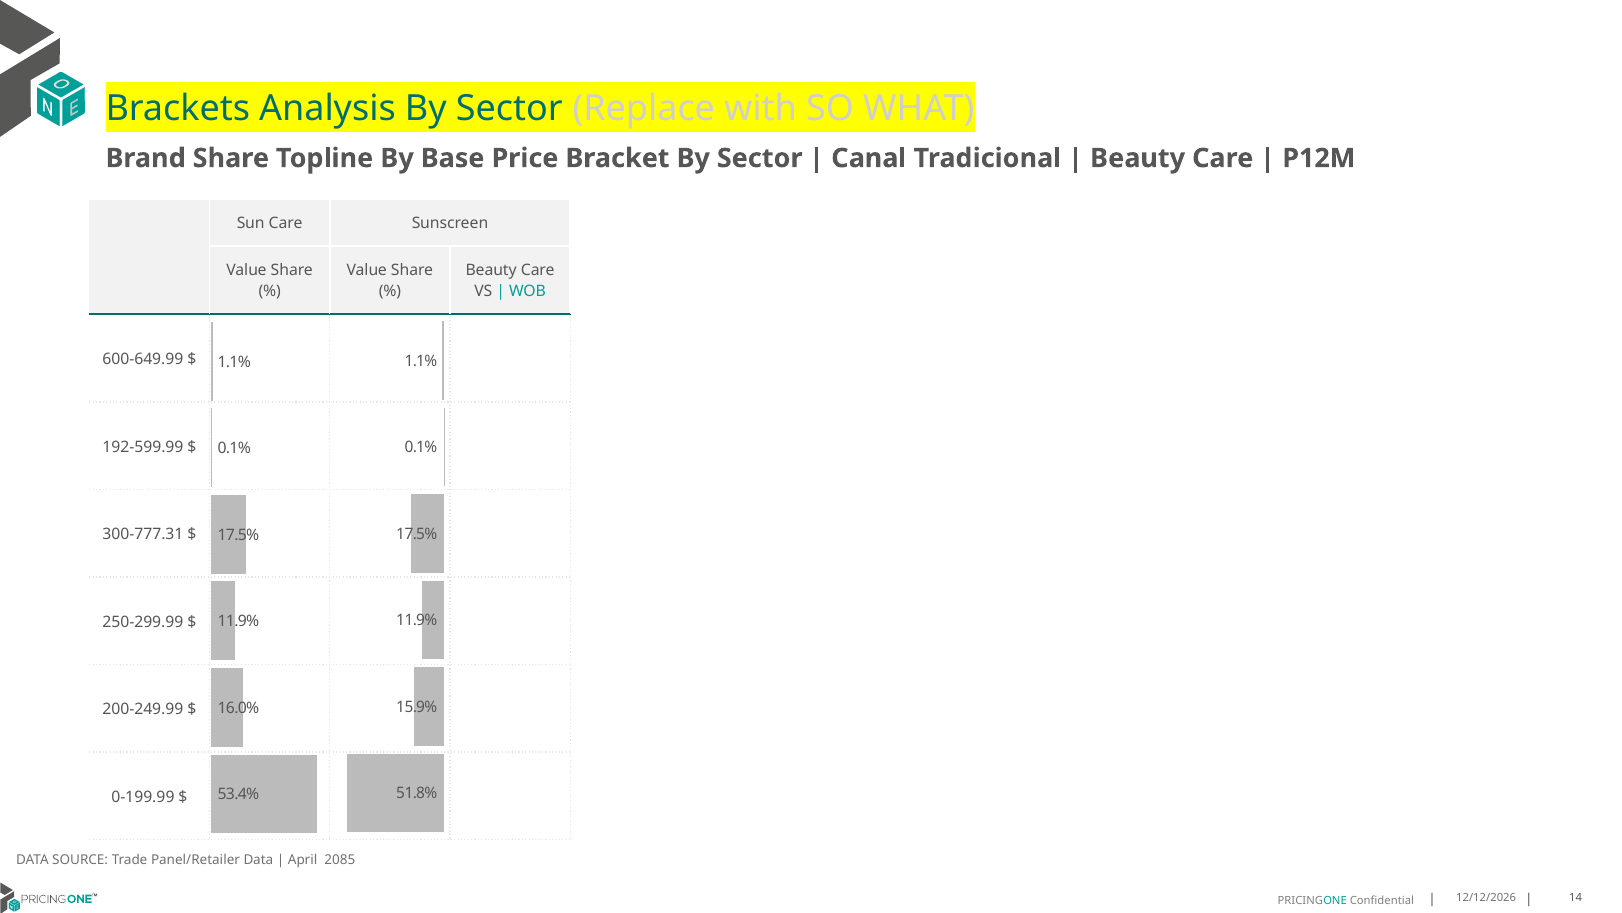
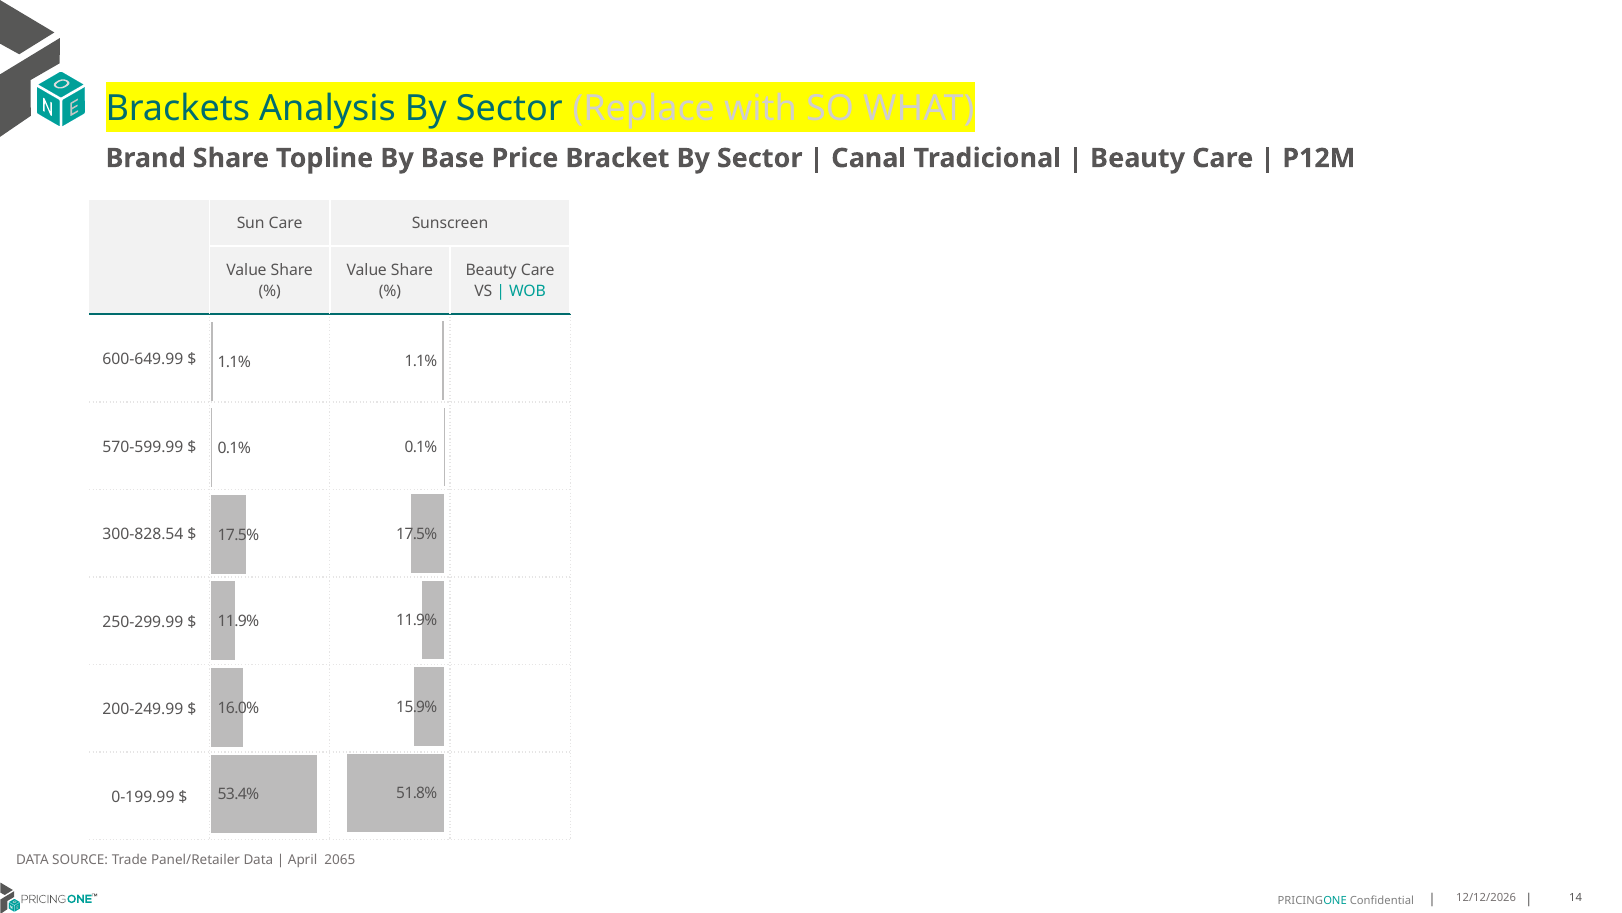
192-599.99: 192-599.99 -> 570-599.99 (143, 447)
300-777.31: 300-777.31 -> 300-828.54 (143, 534)
2085: 2085 -> 2065 (340, 859)
